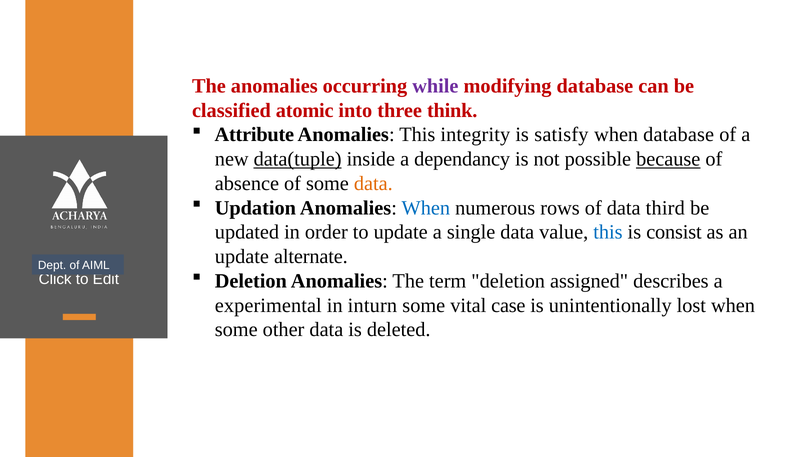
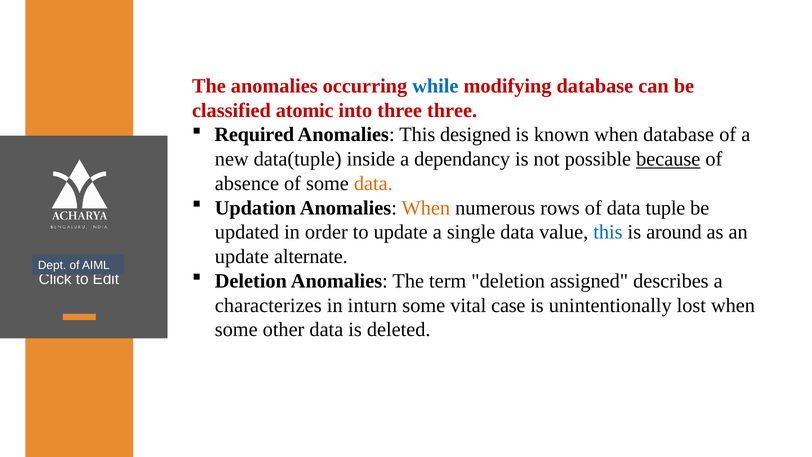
while colour: purple -> blue (435, 86)
three think: think -> three (452, 110)
Attribute: Attribute -> Required (254, 135)
integrity: integrity -> designed (475, 135)
satisfy: satisfy -> known (562, 135)
data(tuple underline: present -> none (298, 159)
When colour: blue -> orange (426, 208)
third: third -> tuple (665, 208)
consist: consist -> around (674, 232)
experimental: experimental -> characterizes (268, 305)
